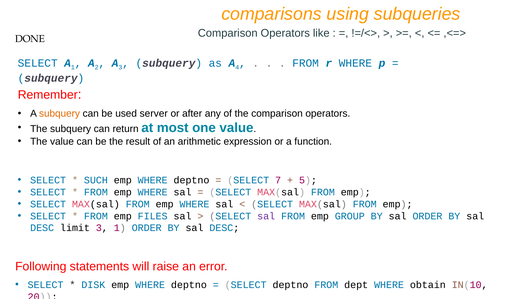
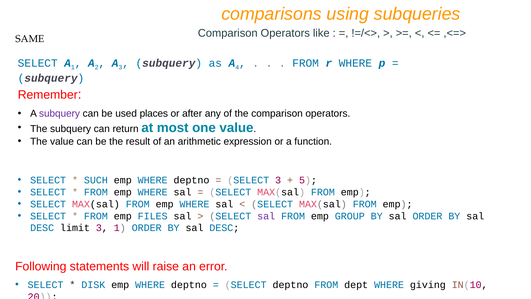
DONE: DONE -> SAME (30, 39)
subquery colour: orange -> purple (59, 114)
server: server -> places (154, 114)
SELECT 7: 7 -> 3 (278, 180)
obtain: obtain -> giving (428, 285)
